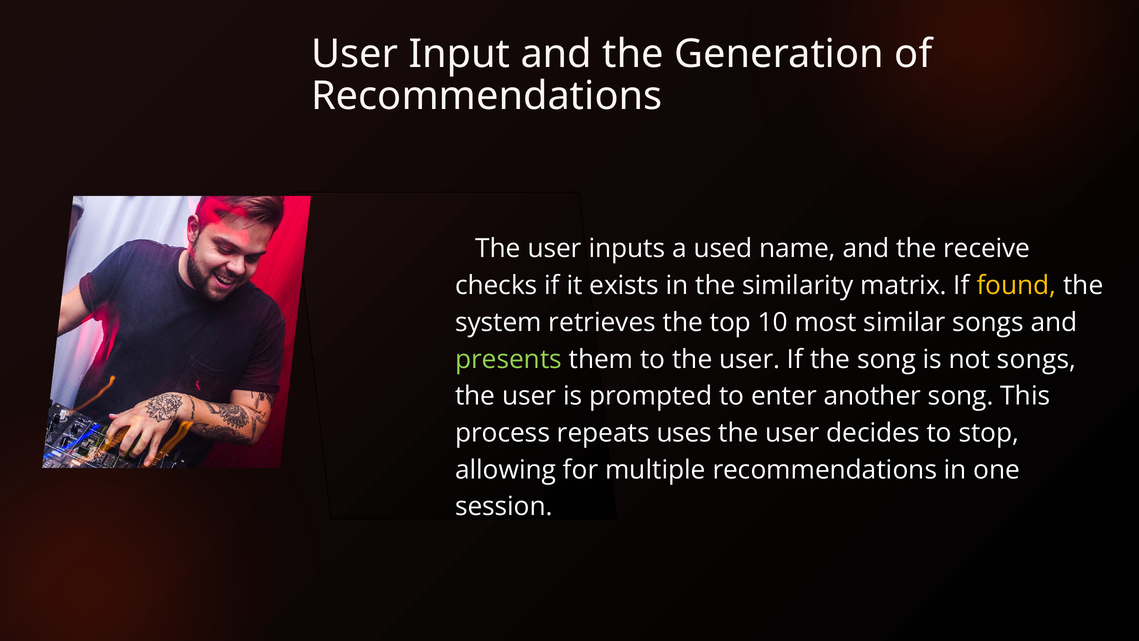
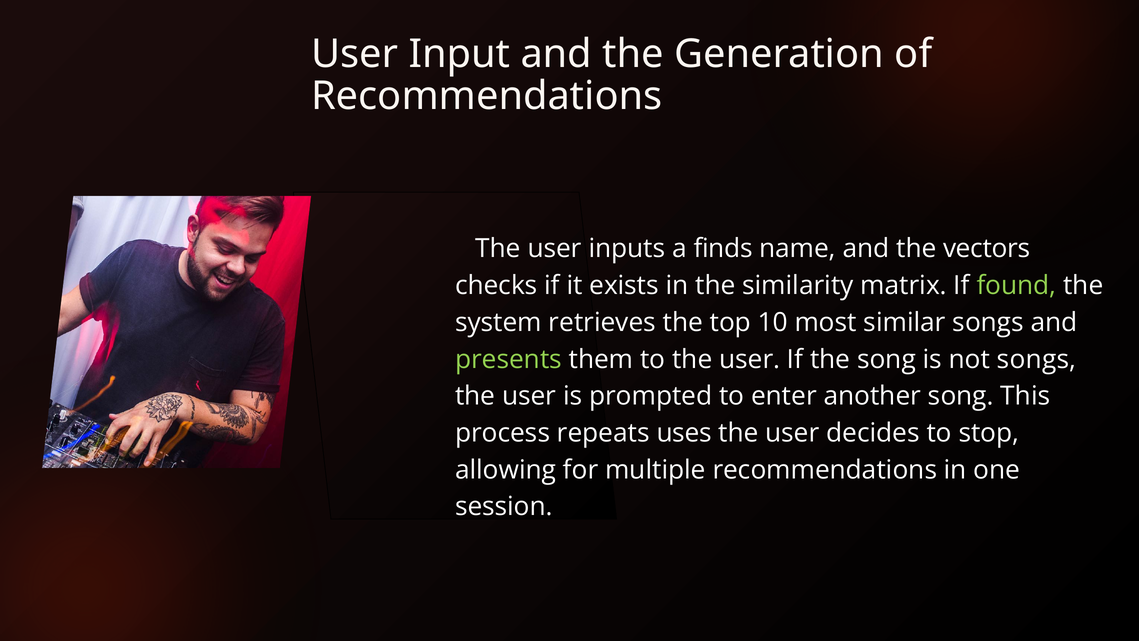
used: used -> finds (723, 249)
receive: receive -> vectors (987, 249)
found colour: yellow -> light green (1016, 285)
